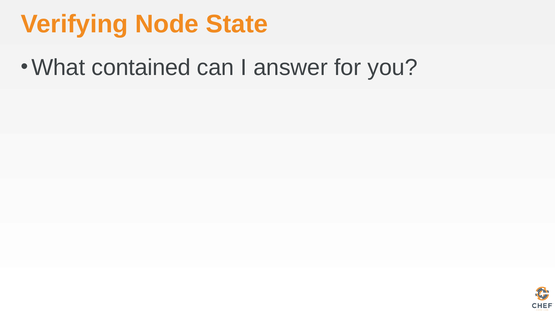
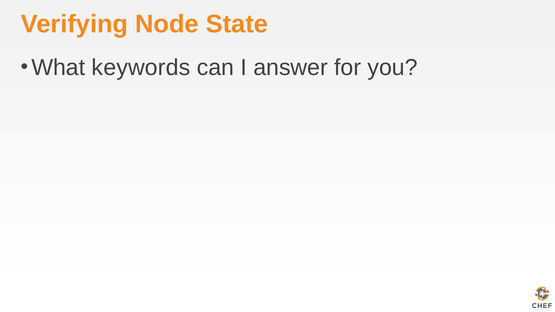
contained: contained -> keywords (141, 68)
